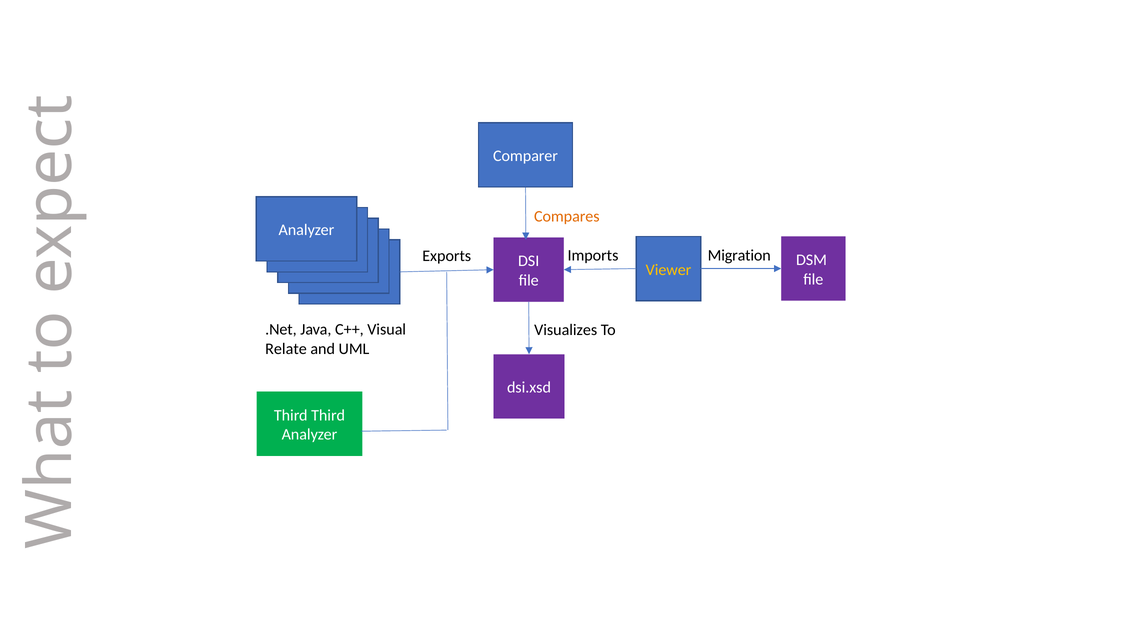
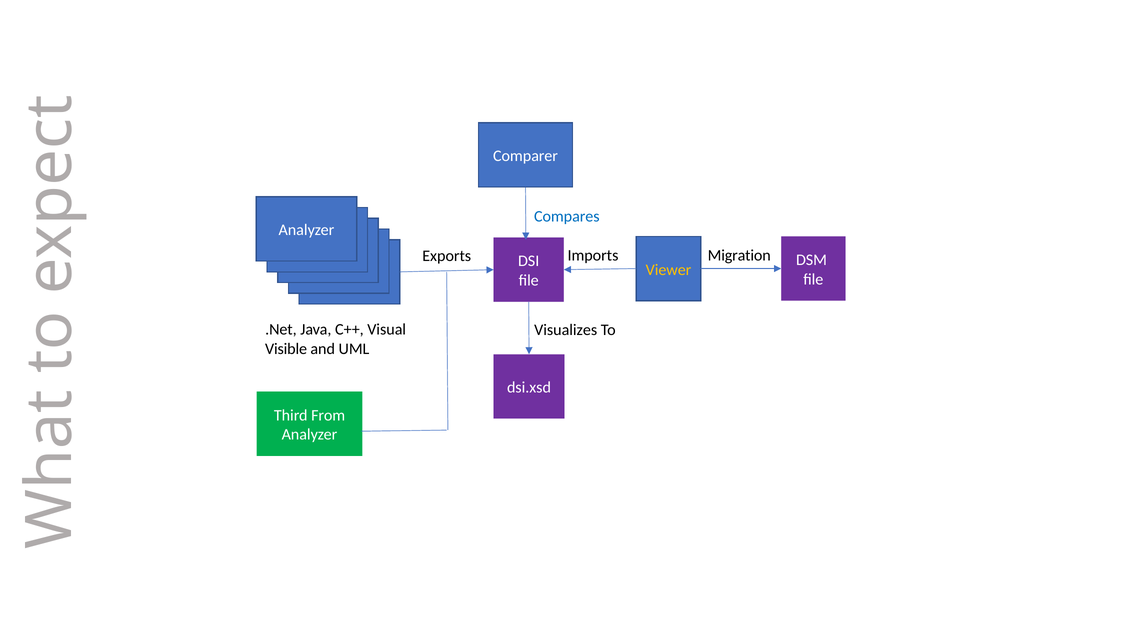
Compares colour: orange -> blue (567, 216)
Relate: Relate -> Visible (286, 349)
Third Third: Third -> From (328, 415)
